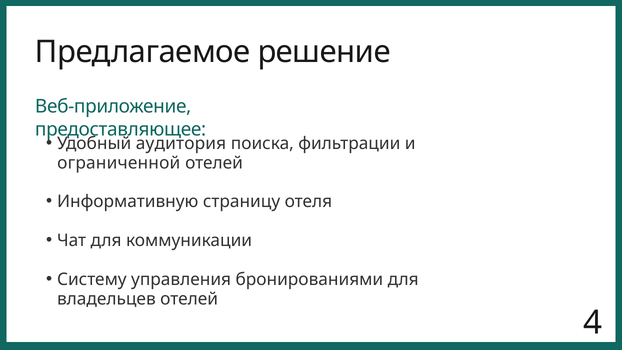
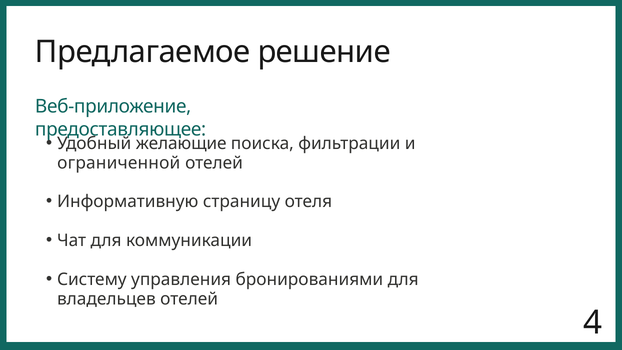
аудитория: аудитория -> желающие (181, 143)
